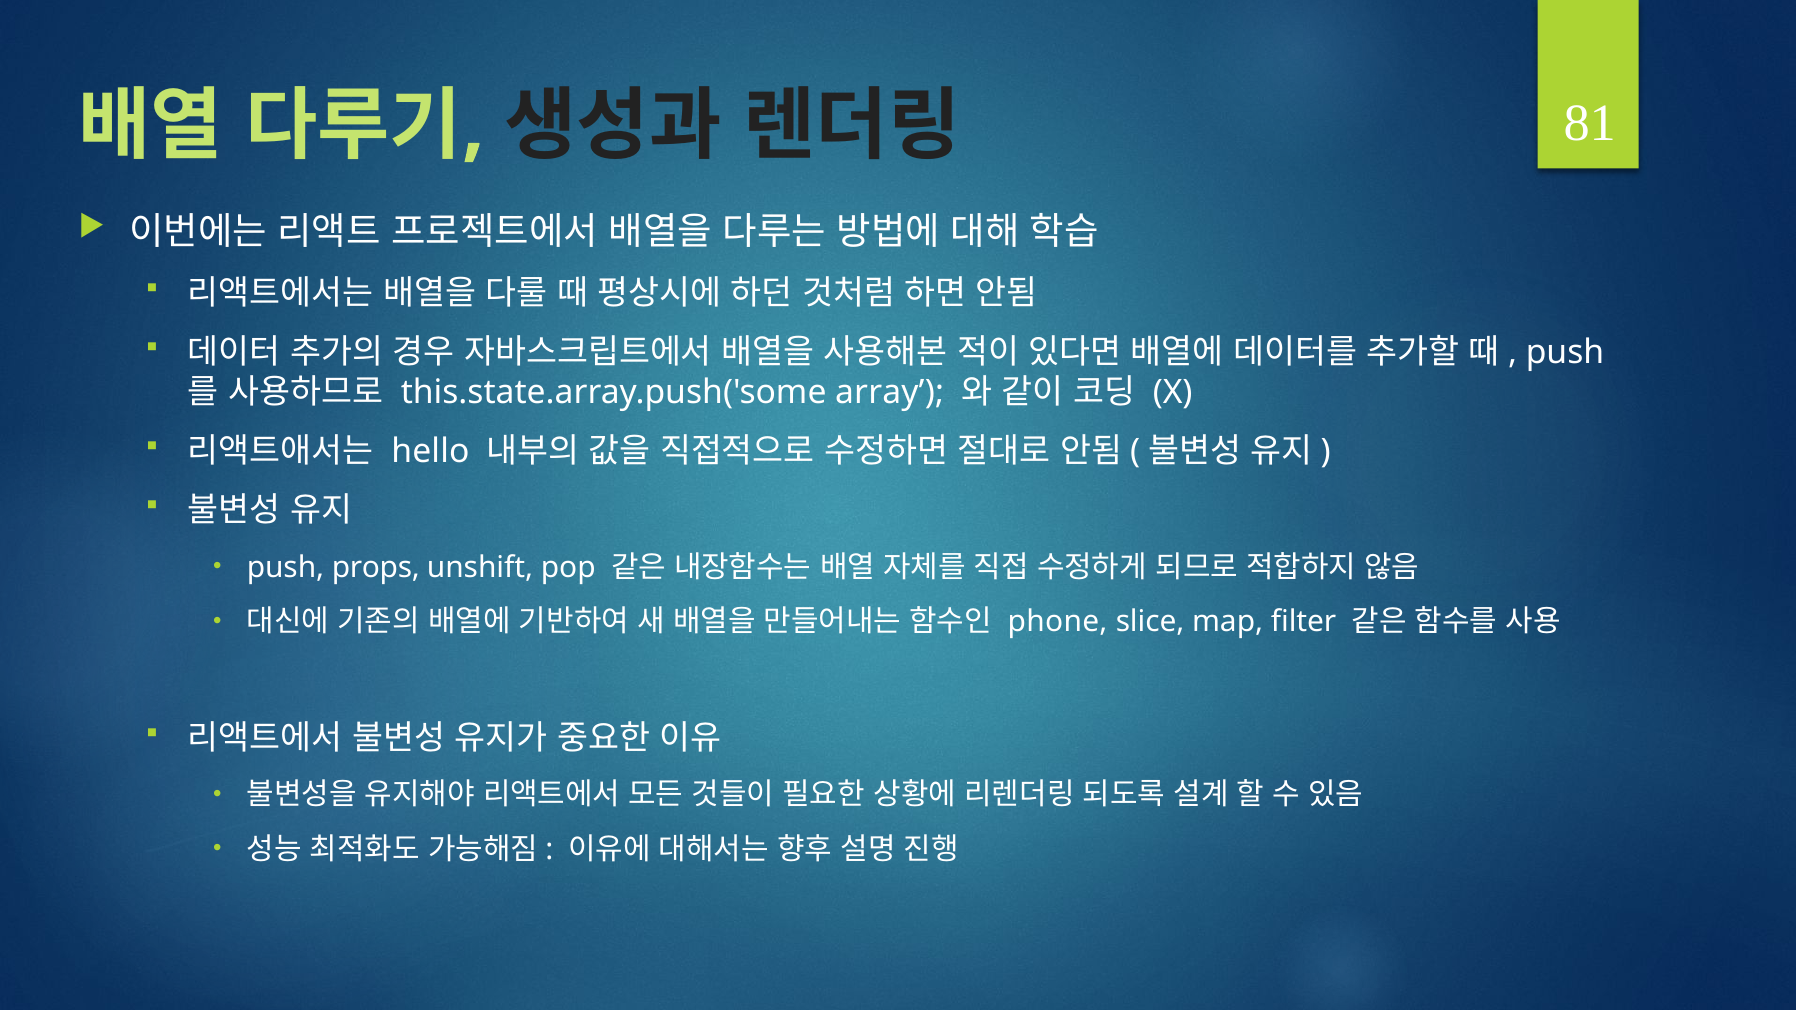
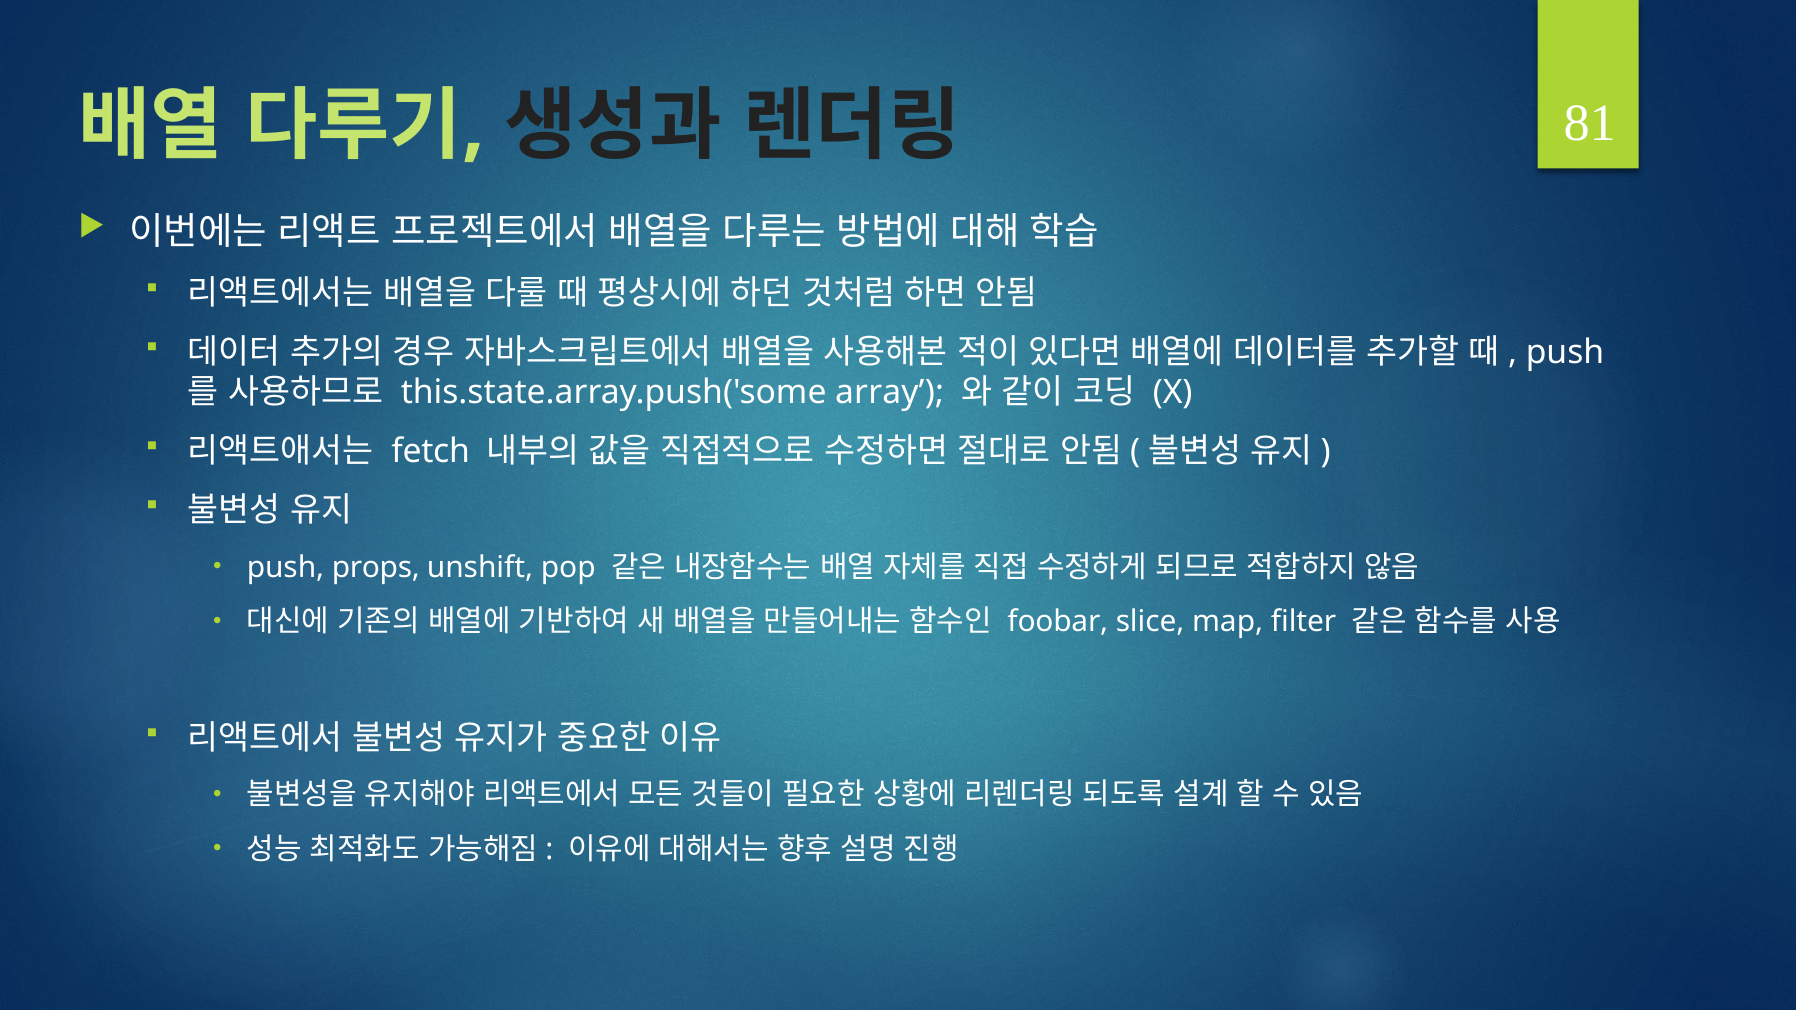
hello: hello -> fetch (431, 452)
phone: phone -> foobar (1058, 622)
